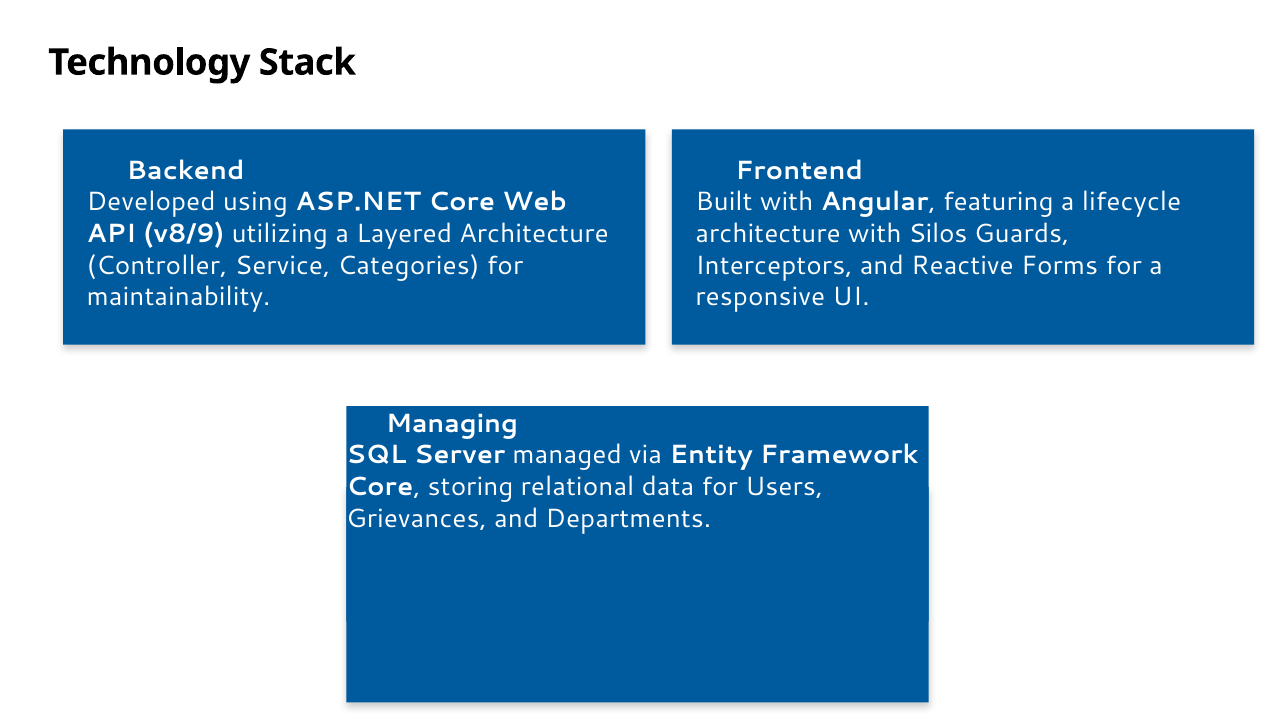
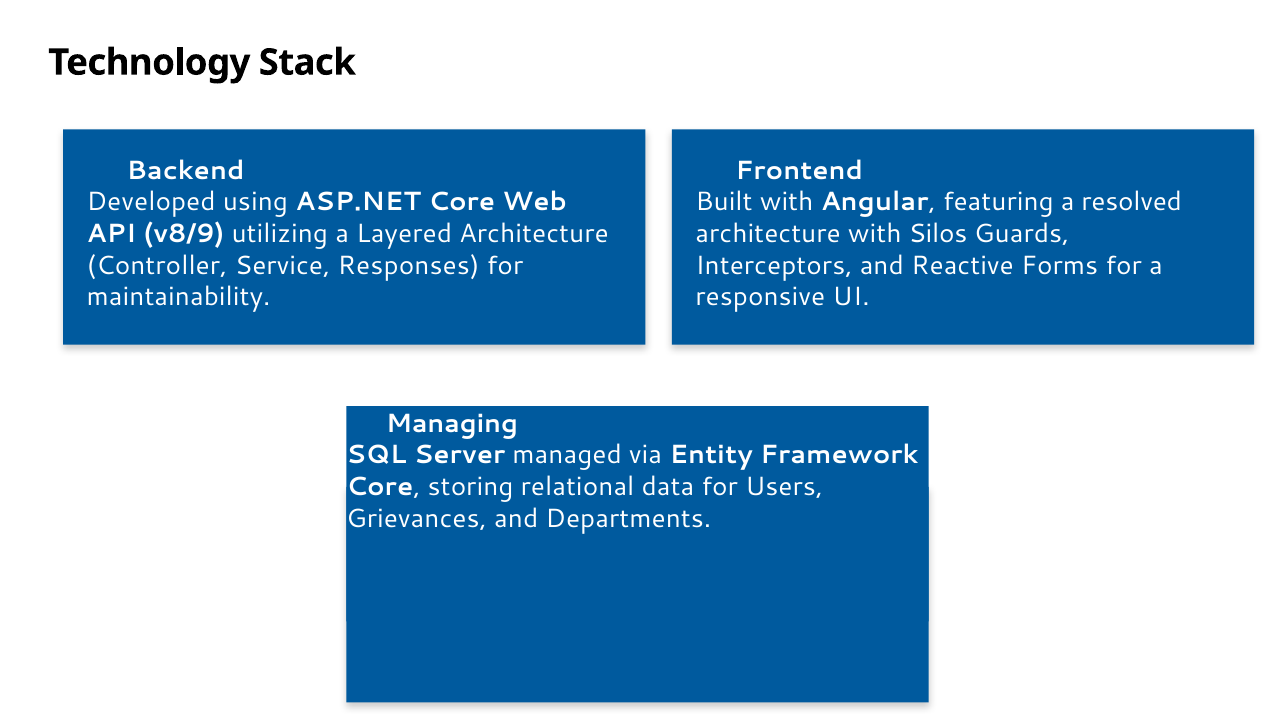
lifecycle: lifecycle -> resolved (1132, 202)
Categories: Categories -> Responses (409, 265)
